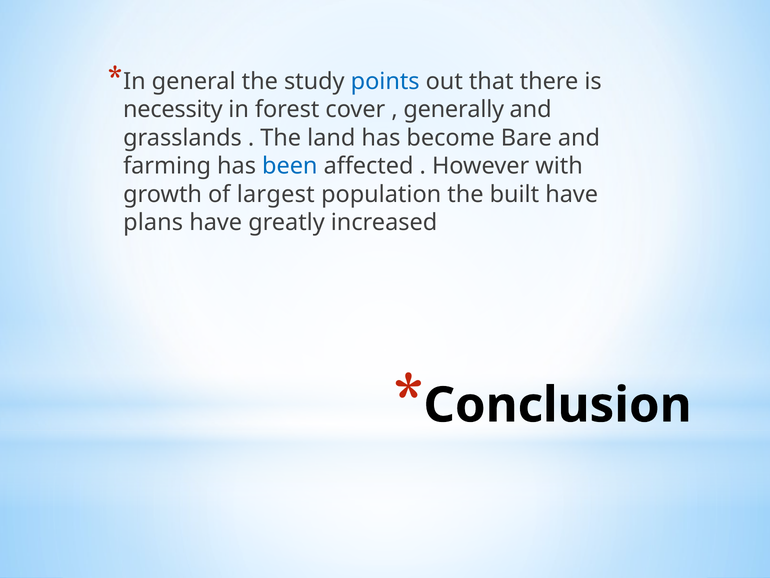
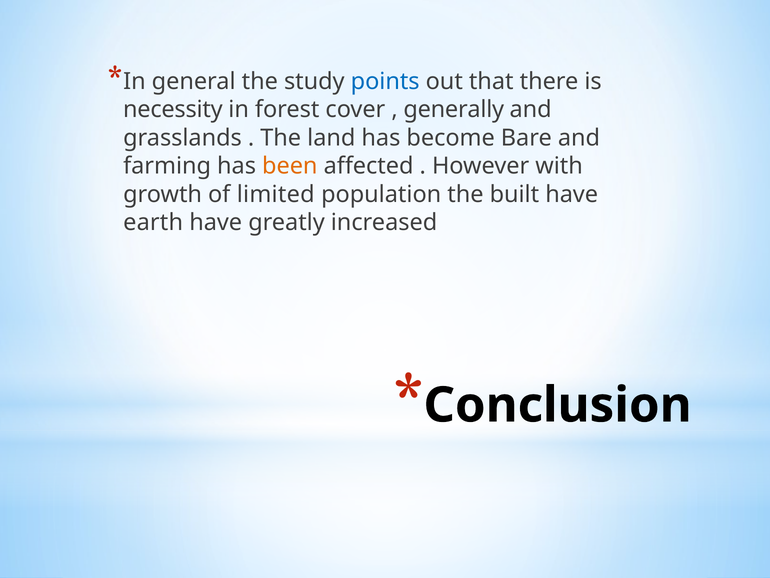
been colour: blue -> orange (290, 166)
largest: largest -> limited (276, 194)
plans: plans -> earth (153, 222)
